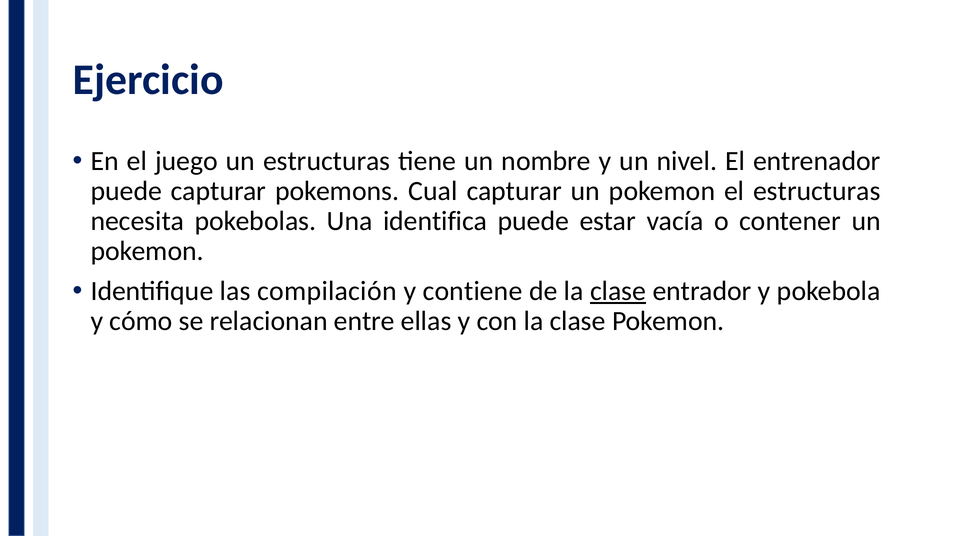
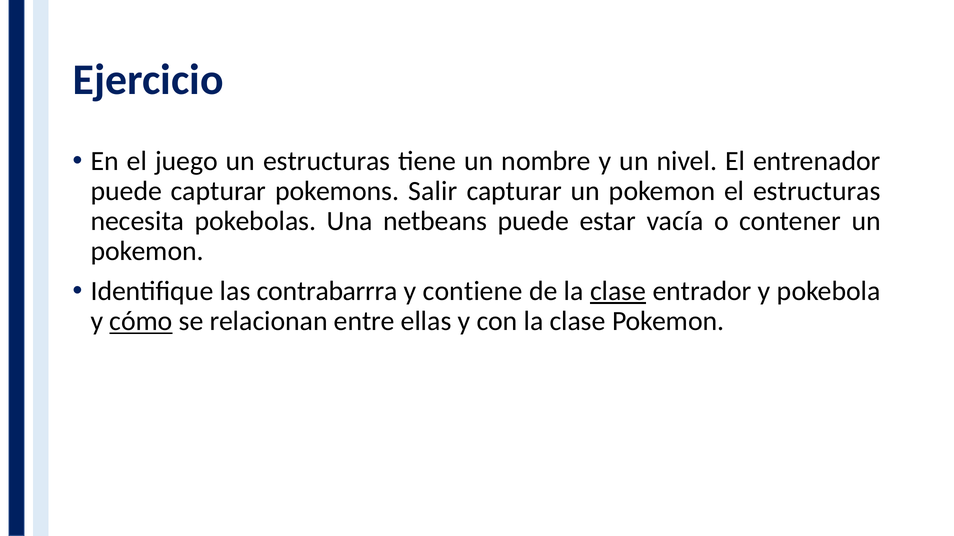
Cual: Cual -> Salir (433, 191)
identifica: identifica -> netbeans (435, 221)
compilación: compilación -> contrabarrra (327, 291)
cómo underline: none -> present (141, 322)
